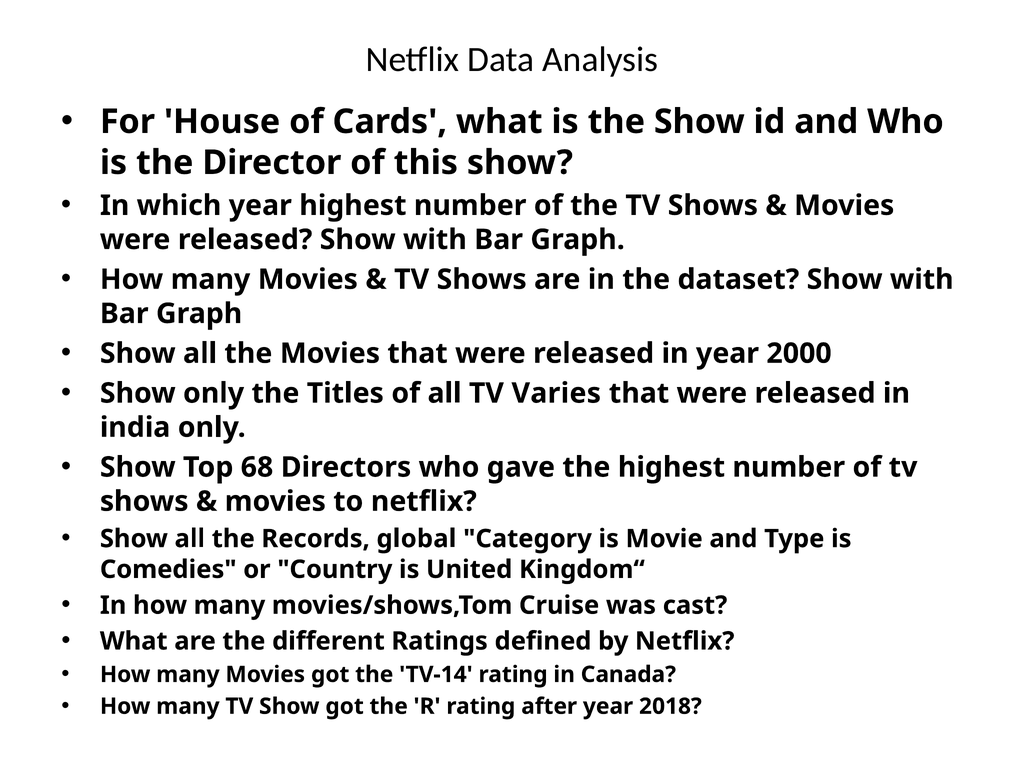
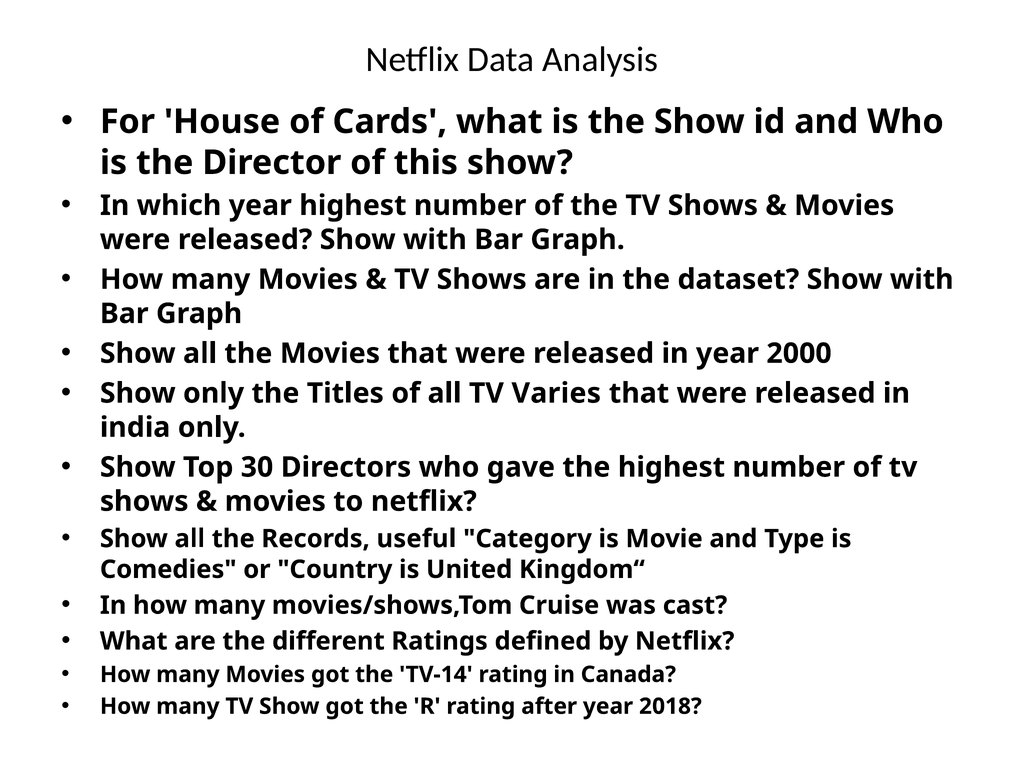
68: 68 -> 30 (257, 467)
global: global -> useful (416, 539)
